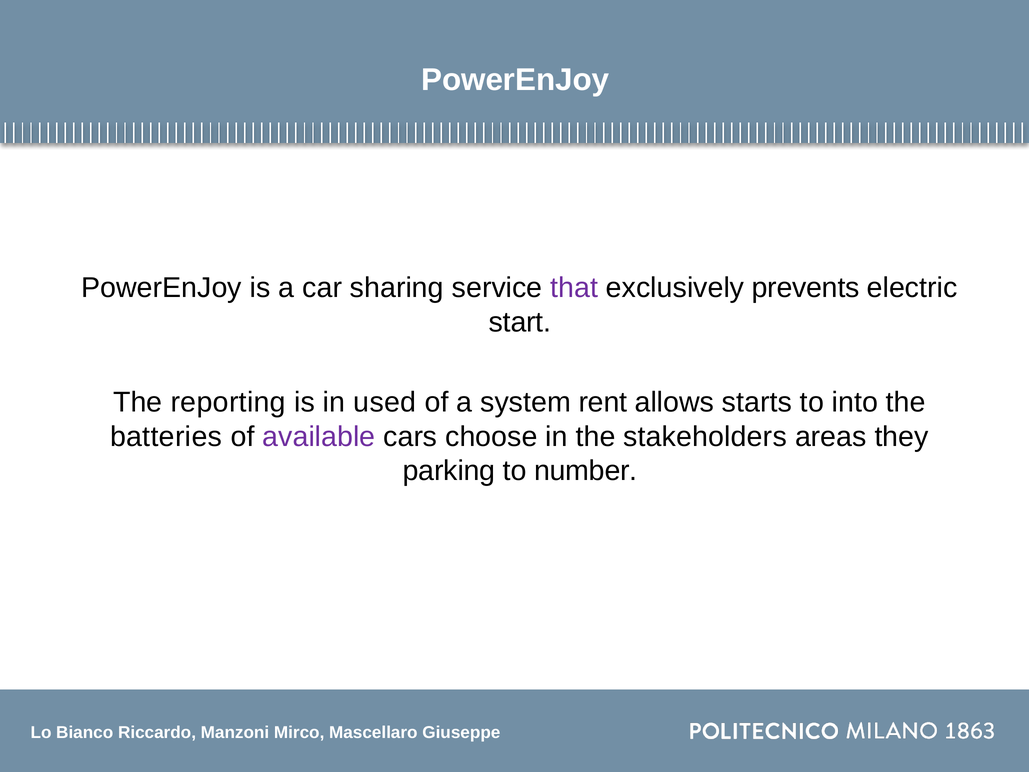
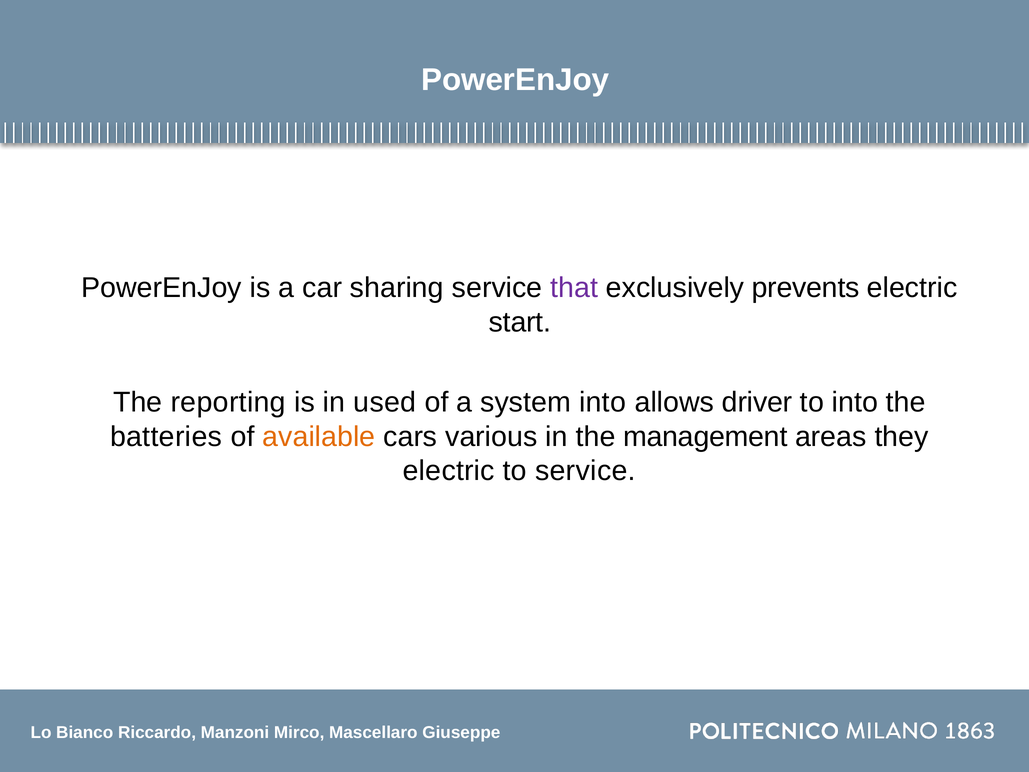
system rent: rent -> into (603, 402)
starts: starts -> driver (757, 402)
available colour: purple -> orange (319, 437)
choose: choose -> various (491, 437)
stakeholders: stakeholders -> management (705, 437)
parking: parking -> electric (449, 471)
to number: number -> service (585, 471)
